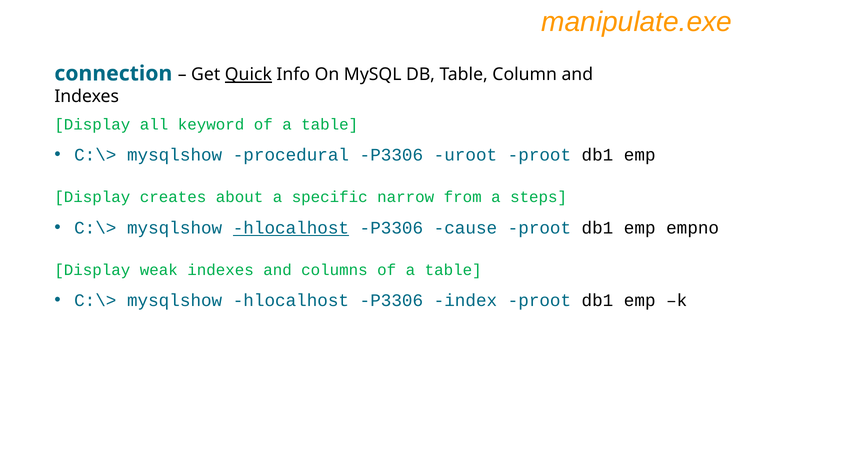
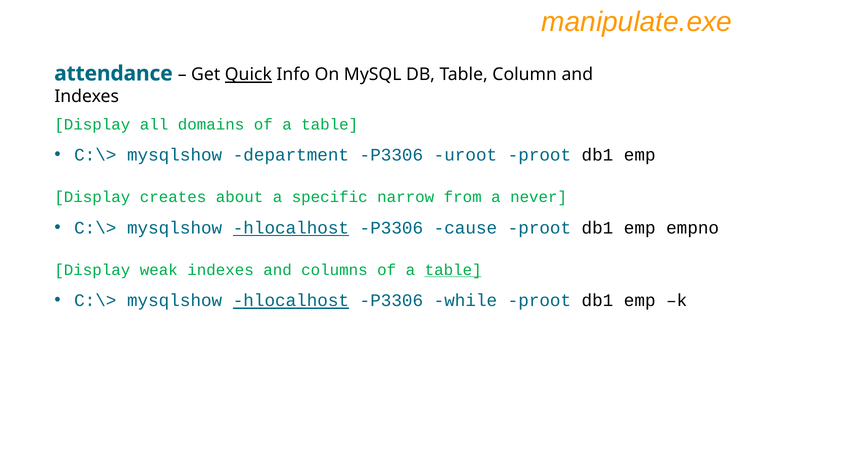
connection: connection -> attendance (113, 73)
keyword: keyword -> domains (211, 124)
procedural: procedural -> department (291, 155)
steps: steps -> never (539, 197)
table underline: none -> present (453, 270)
hlocalhost underline: none -> present (291, 300)
index: index -> while (465, 300)
